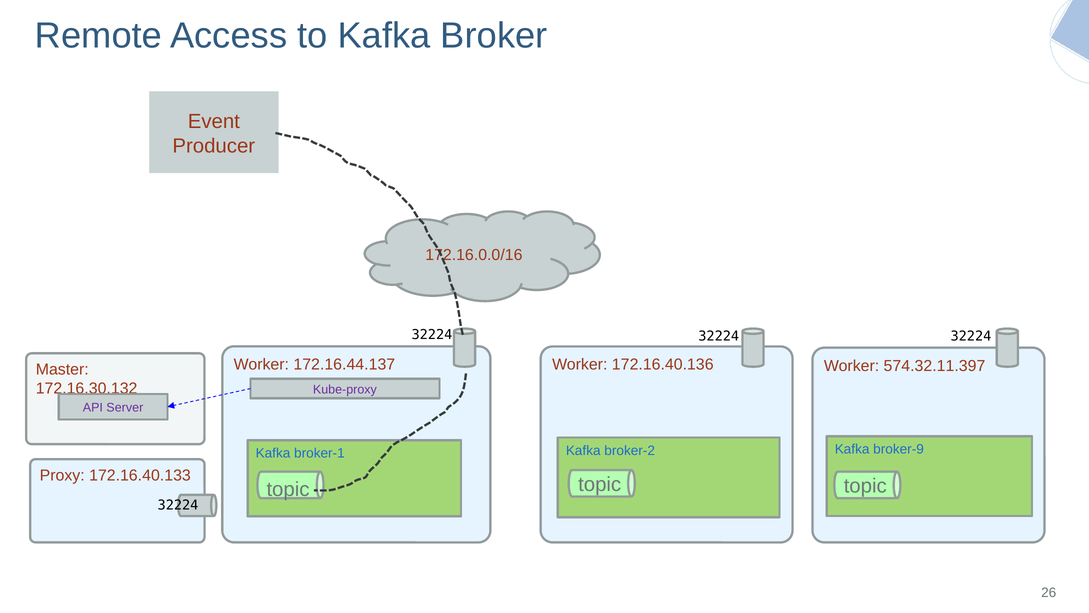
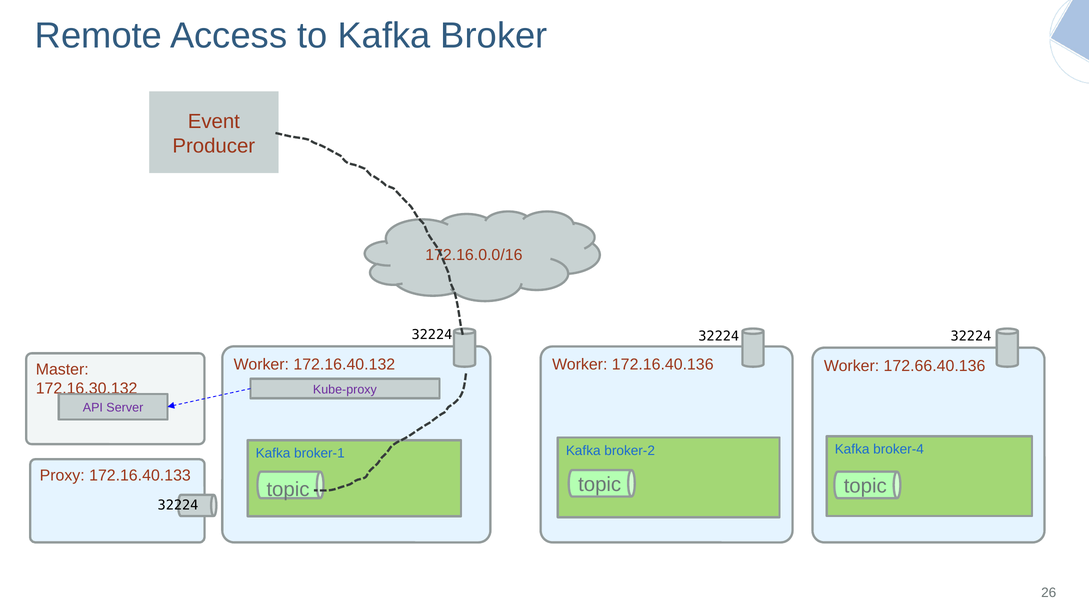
172.16.44.137: 172.16.44.137 -> 172.16.40.132 (344, 364)
574.32.11.397: 574.32.11.397 -> 172.66.40.136 (935, 366)
broker-9: broker-9 -> broker-4 (899, 449)
